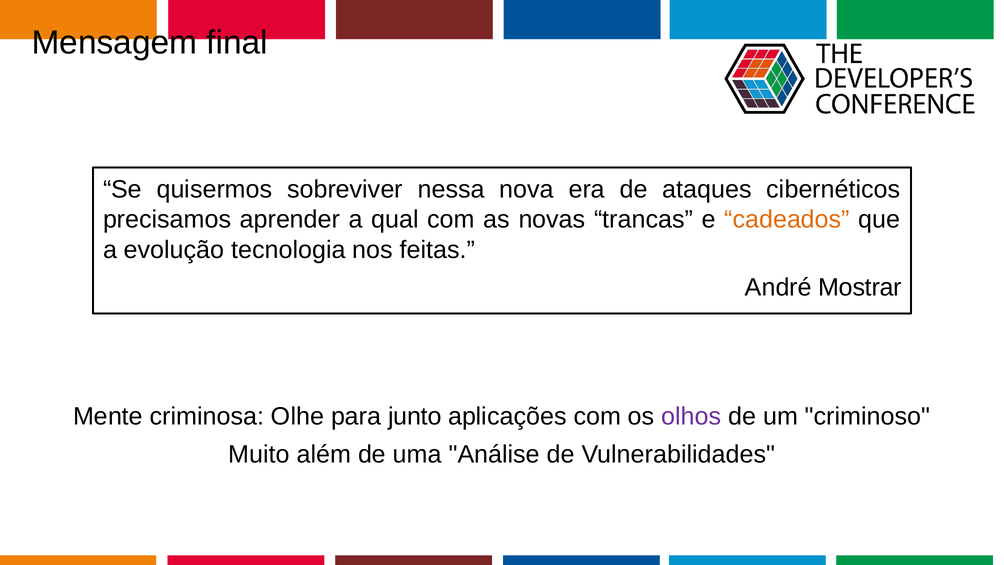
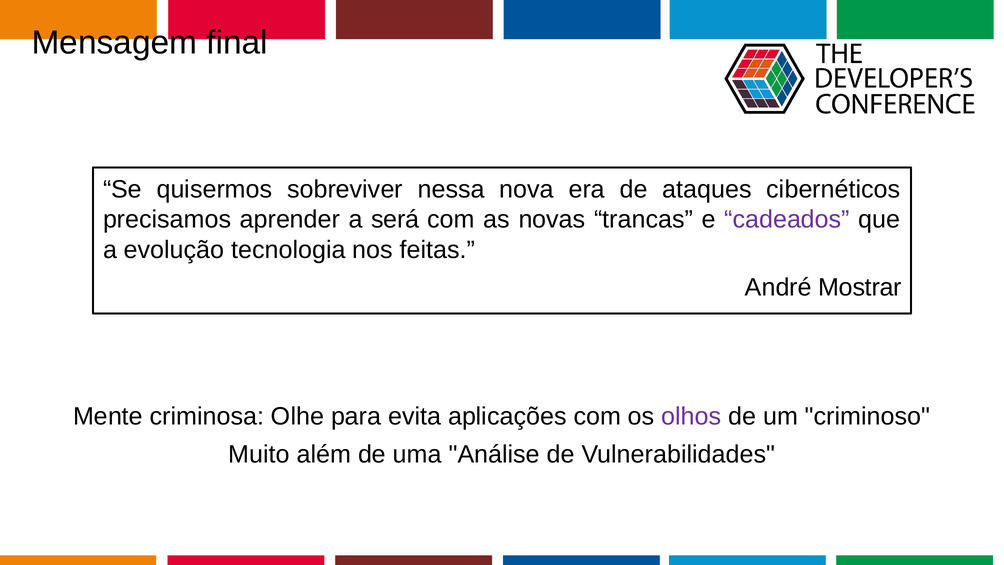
qual: qual -> será (395, 220)
cadeados colour: orange -> purple (787, 220)
junto: junto -> evita (415, 416)
